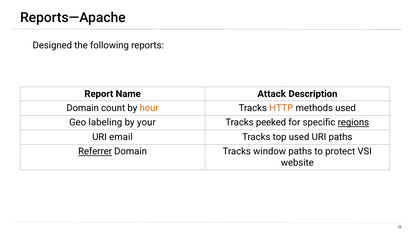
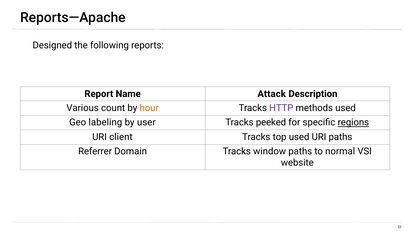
Domain: Domain -> Various (83, 108)
HTTP colour: orange -> purple (281, 108)
your: your -> user (146, 122)
email: email -> client (121, 137)
Referrer underline: present -> none (95, 151)
protect: protect -> normal (340, 151)
